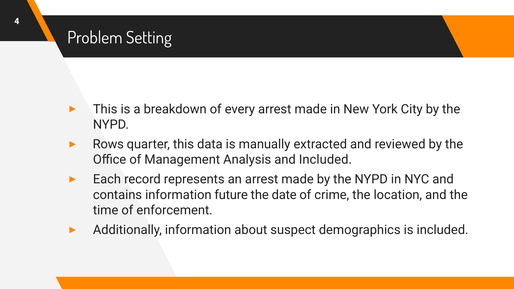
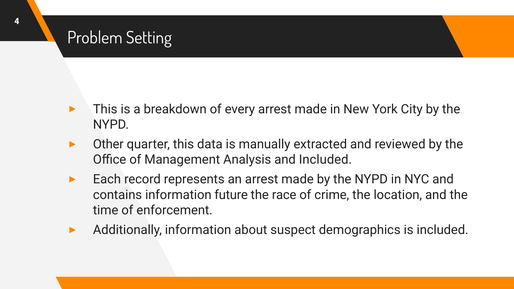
Rows: Rows -> Other (108, 144)
date: date -> race (284, 195)
